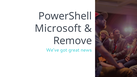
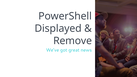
Microsoft: Microsoft -> Displayed (58, 28)
